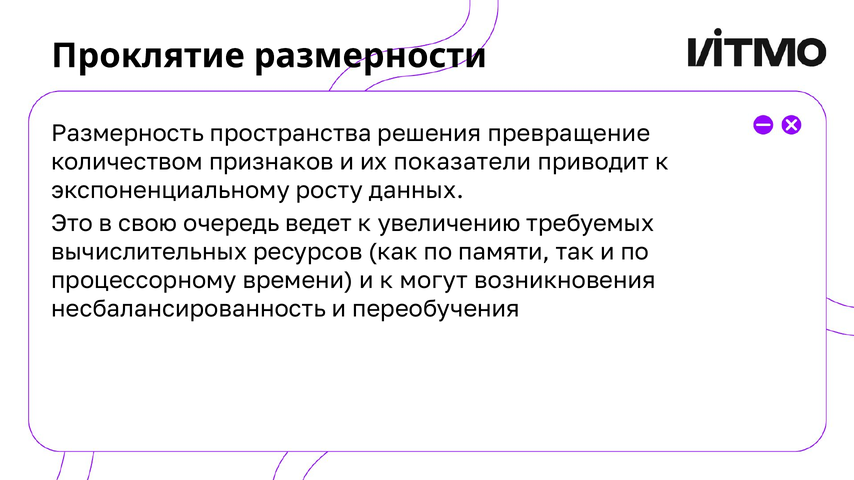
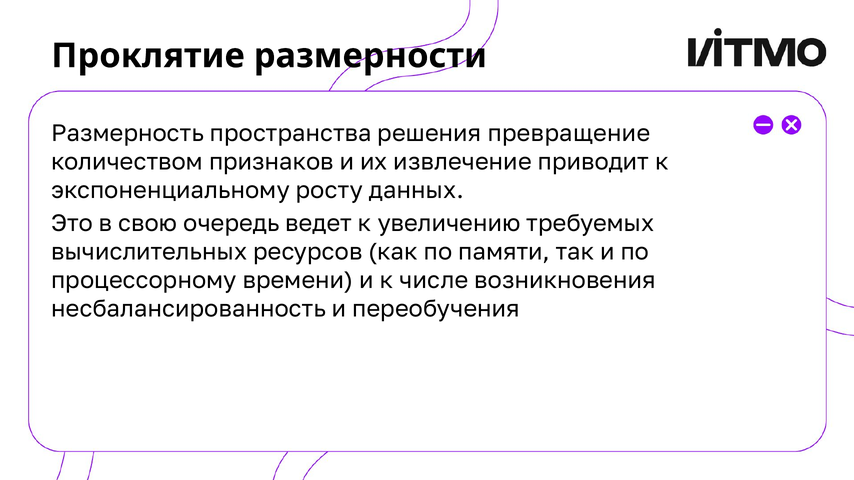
показатели: показатели -> извлечение (463, 162)
могут: могут -> числе (434, 281)
